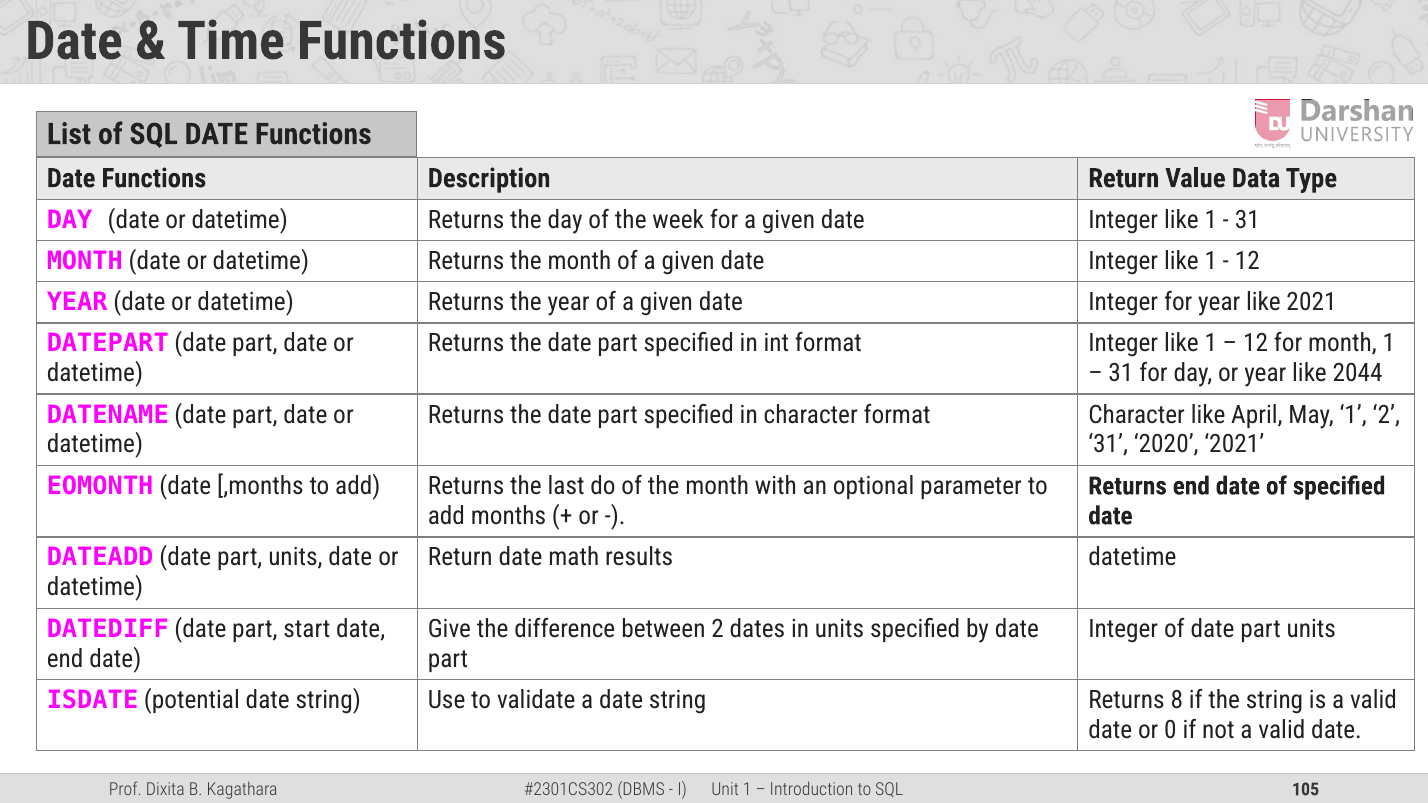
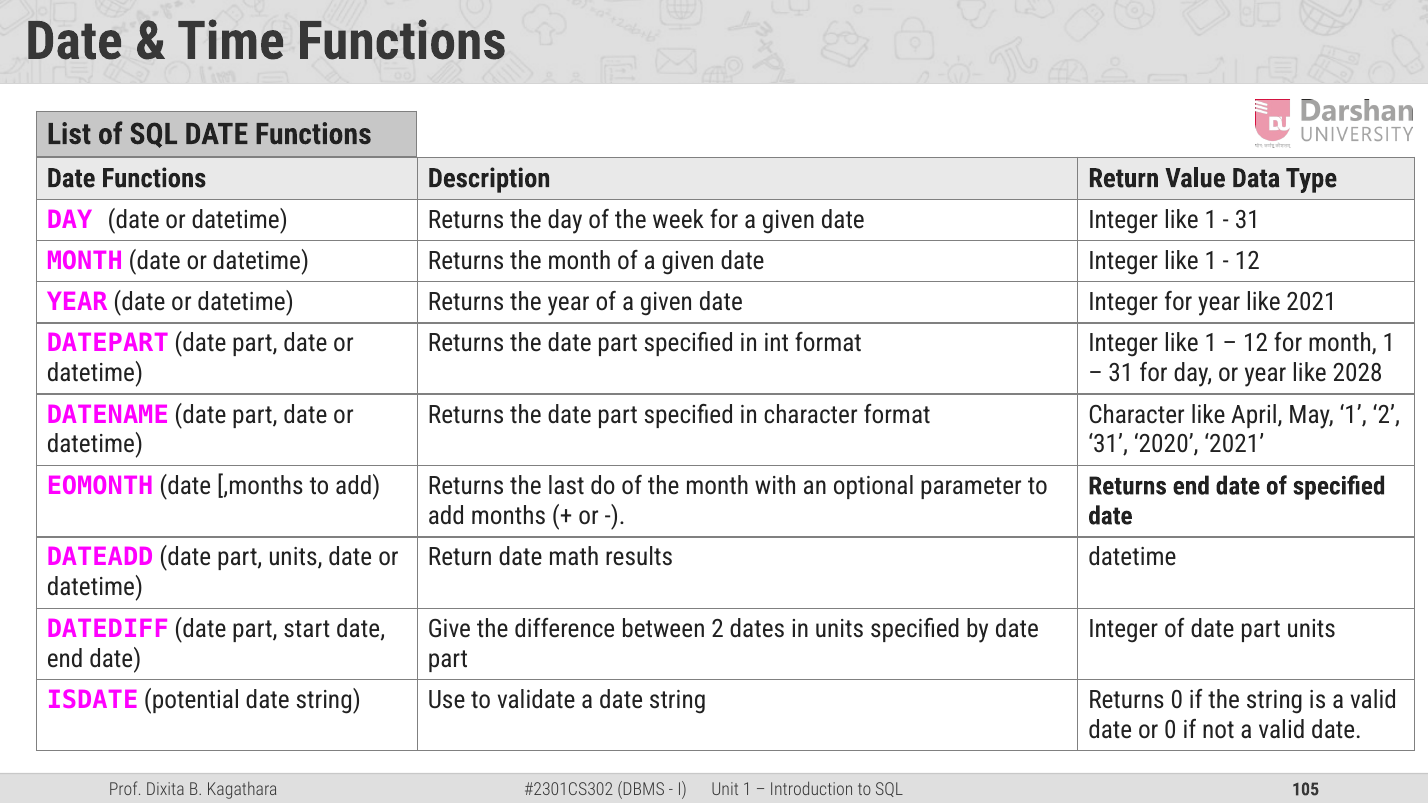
2044: 2044 -> 2028 (1358, 373)
Returns 8: 8 -> 0 (1177, 700)
